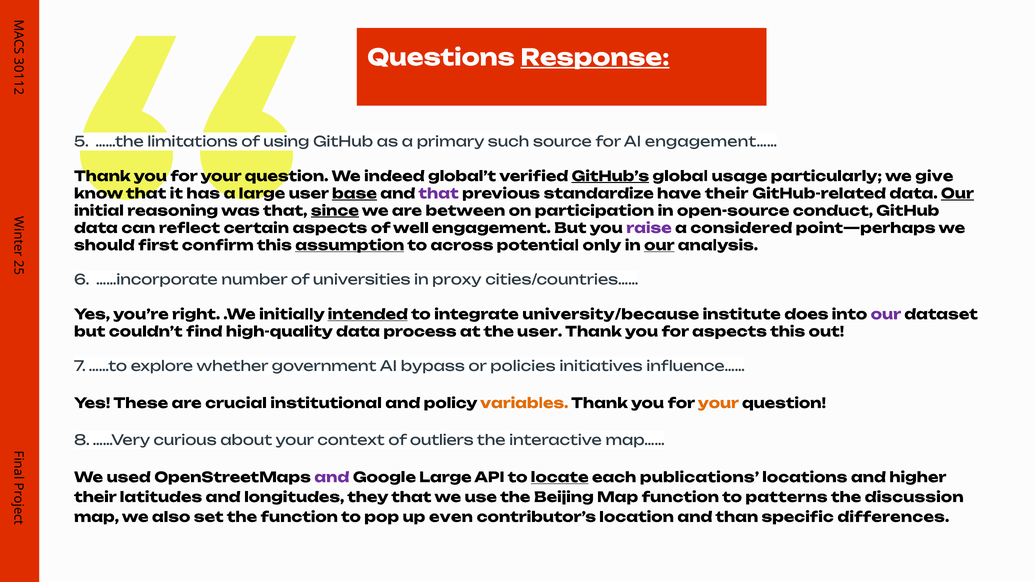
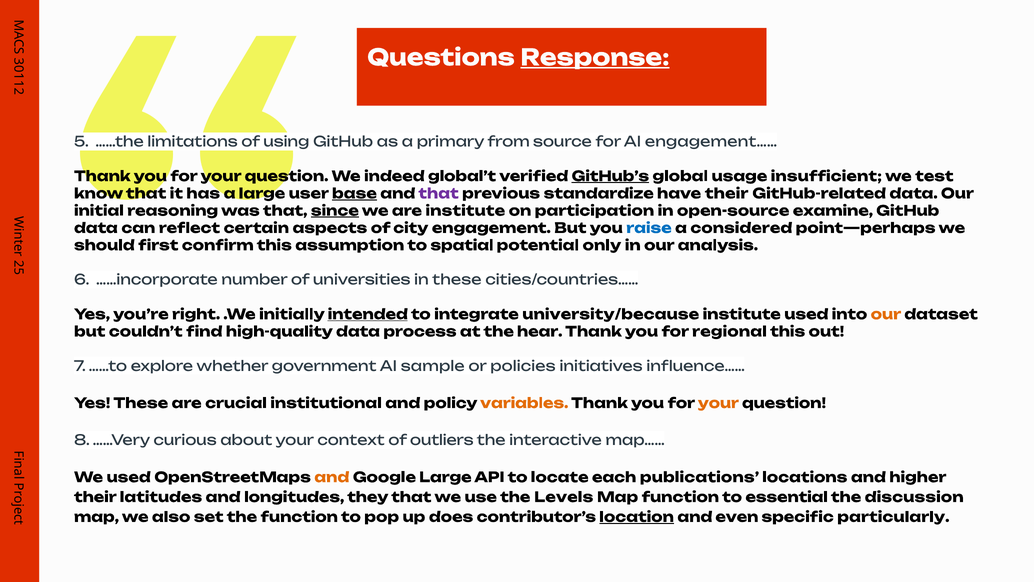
such: such -> from (509, 142)
particularly: particularly -> insufficient (826, 176)
give: give -> test (934, 176)
Our underline: present -> none (957, 194)
are between: between -> institute (465, 211)
conduct: conduct -> examine (833, 211)
well: well -> city (411, 228)
raise colour: purple -> blue (649, 228)
assumption underline: present -> none (350, 245)
across: across -> spatial (462, 245)
our underline: present -> none (659, 245)
in proxy: proxy -> these (457, 280)
institute does: does -> used (806, 314)
our colour: purple -> orange (886, 314)
the user: user -> hear (540, 332)
for aspects: aspects -> regional (729, 332)
bypass: bypass -> sample (433, 366)
and colour: purple -> orange (332, 477)
locate underline: present -> none (560, 477)
Beijing: Beijing -> Levels (564, 497)
patterns: patterns -> essential (787, 497)
even: even -> does (451, 517)
location underline: none -> present (637, 517)
than: than -> even (737, 517)
differences: differences -> particularly (893, 517)
